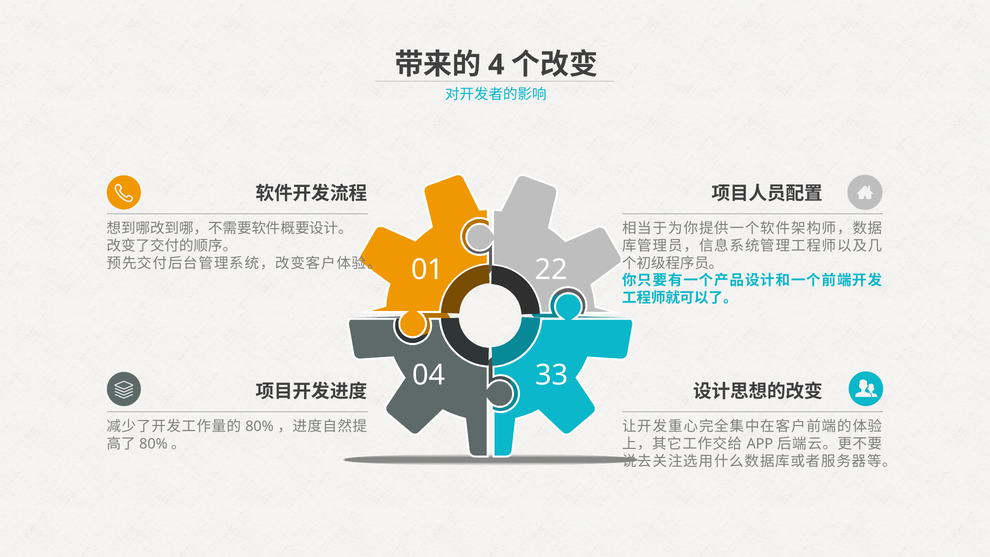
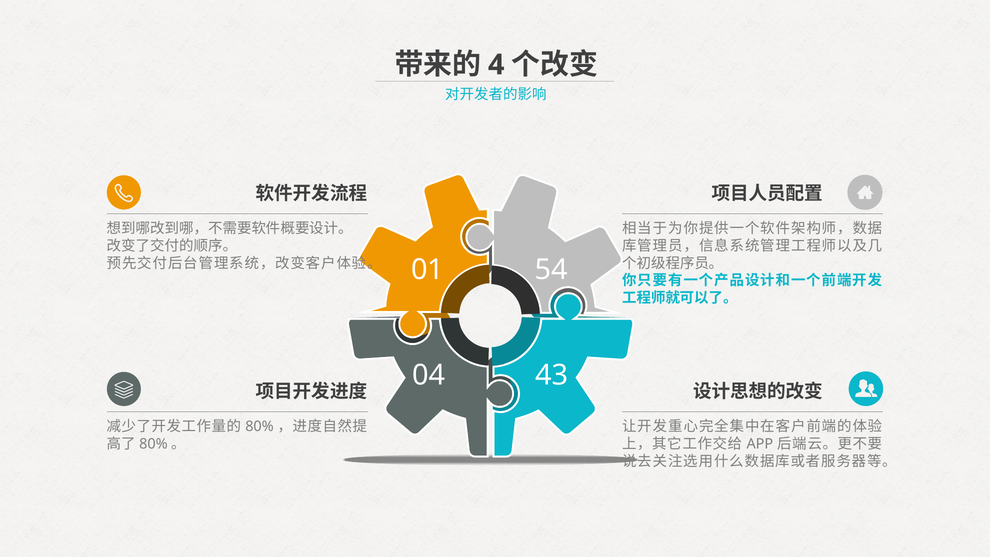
22: 22 -> 54 (551, 270)
33: 33 -> 43 (552, 375)
